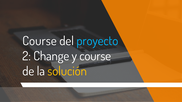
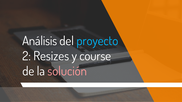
Course: Course -> Análisis (40, 41)
Change: Change -> Resizes (51, 56)
solución colour: yellow -> pink (67, 71)
